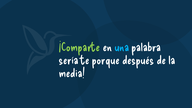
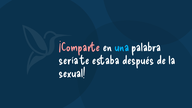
¡Comparte colour: light green -> pink (79, 47)
porque: porque -> estaba (106, 60)
media: media -> sexual (72, 73)
